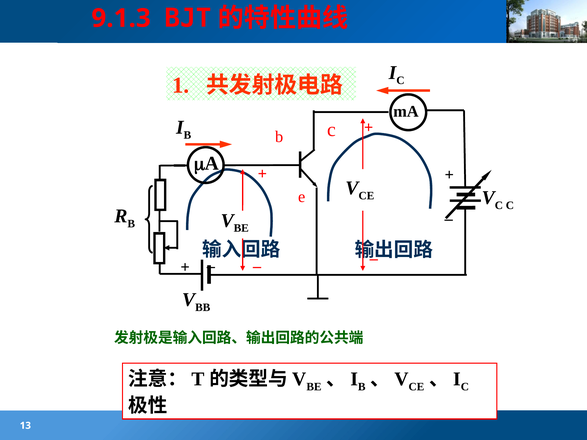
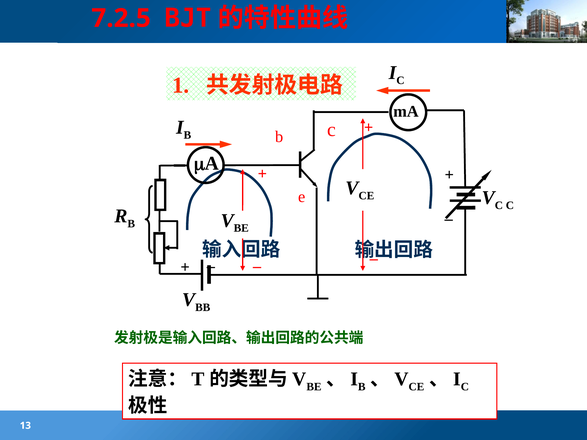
9.1.3: 9.1.3 -> 7.2.5 (121, 18)
